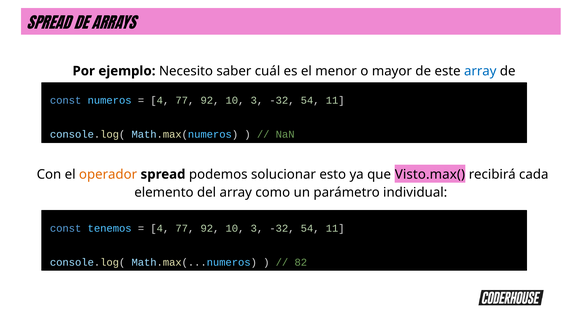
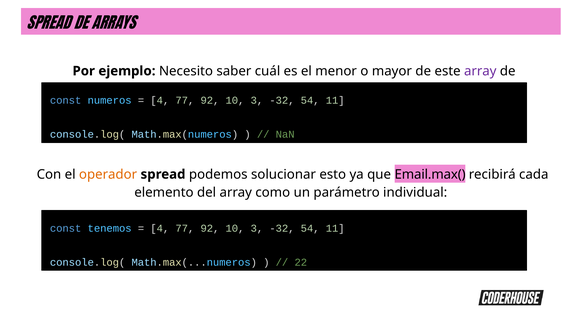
array colour: blue -> purple (480, 71)
Visto.max(: Visto.max( -> Email.max( (430, 175)
82: 82 -> 22 (301, 263)
